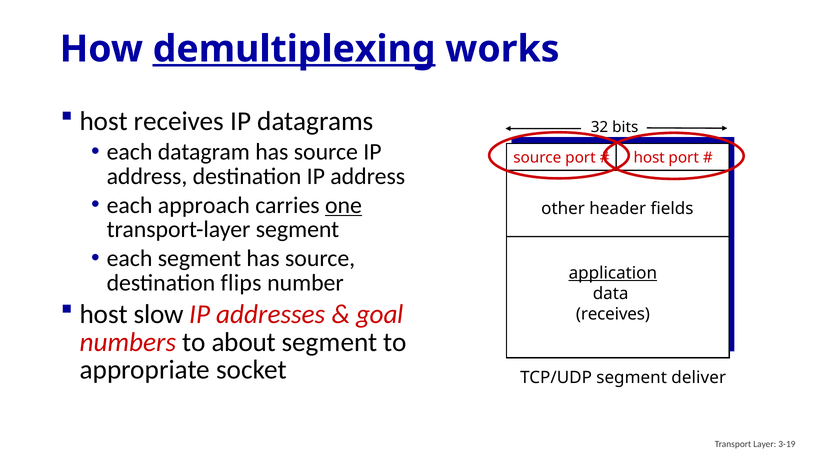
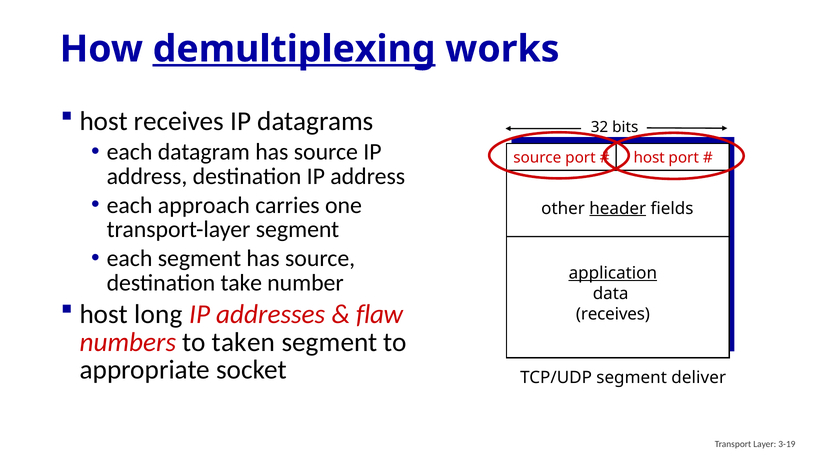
one underline: present -> none (343, 206)
header underline: none -> present (618, 209)
flips: flips -> take (241, 283)
slow: slow -> long (158, 315)
goal: goal -> flaw (380, 315)
about: about -> taken (243, 342)
